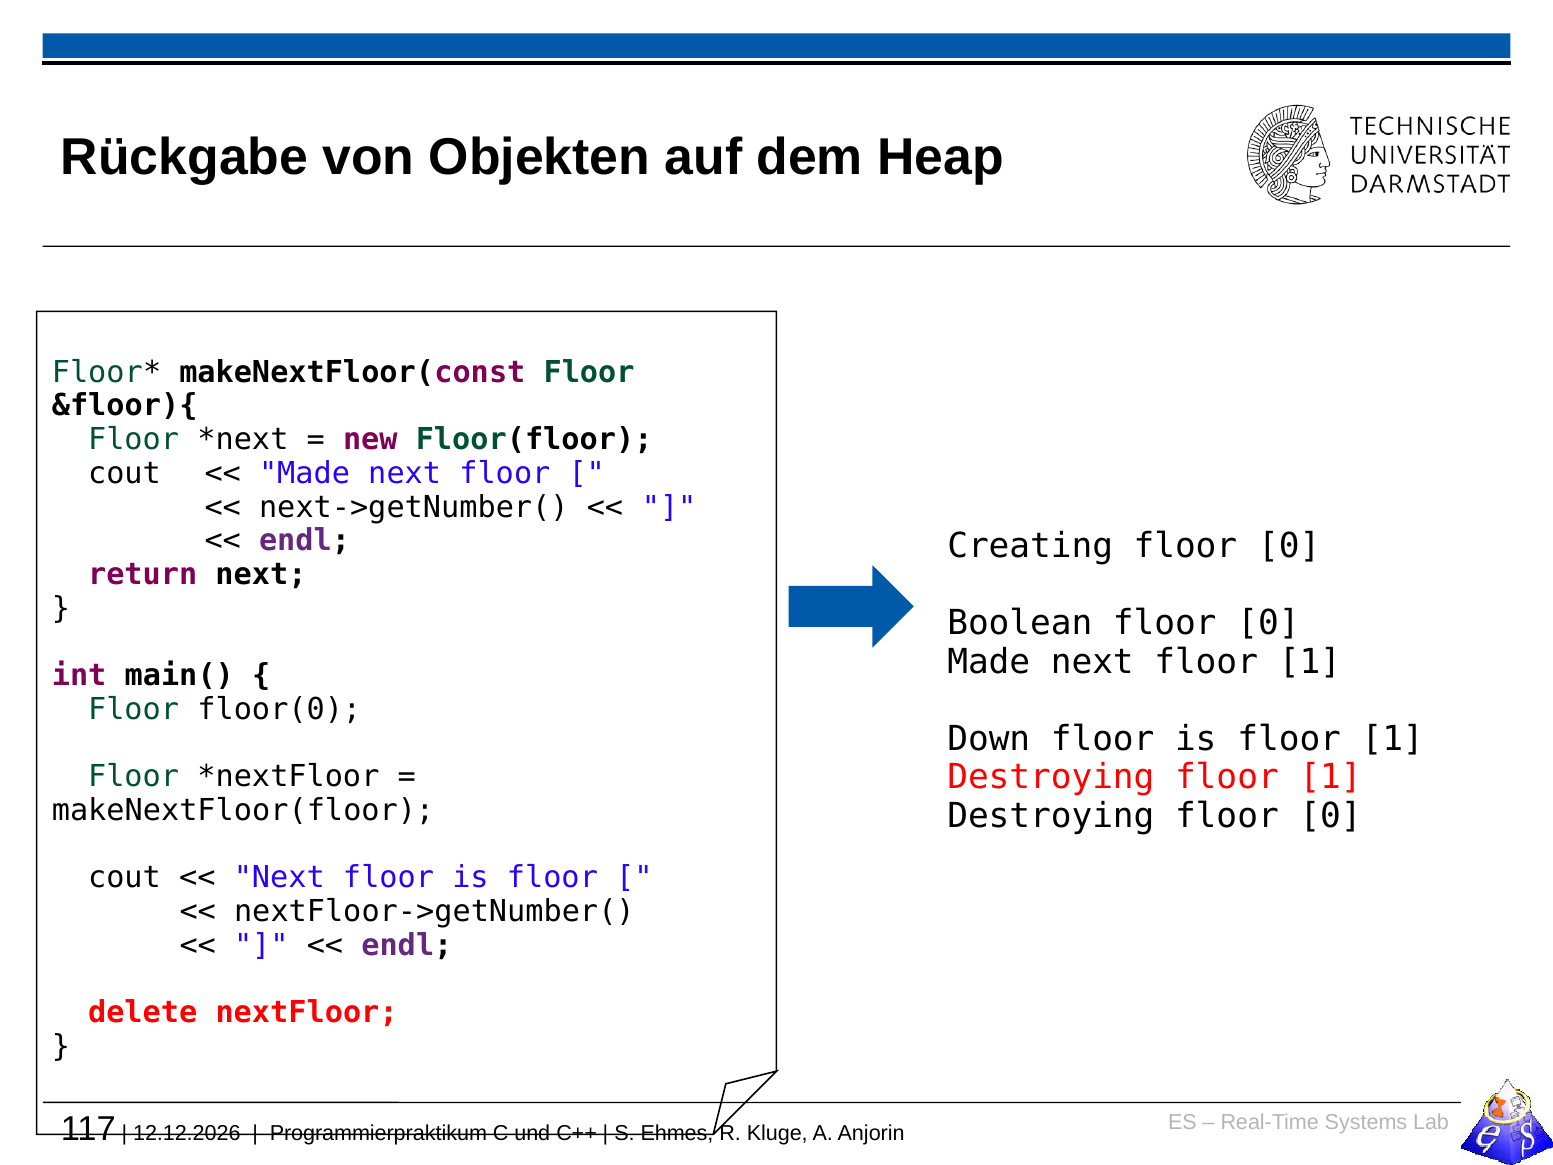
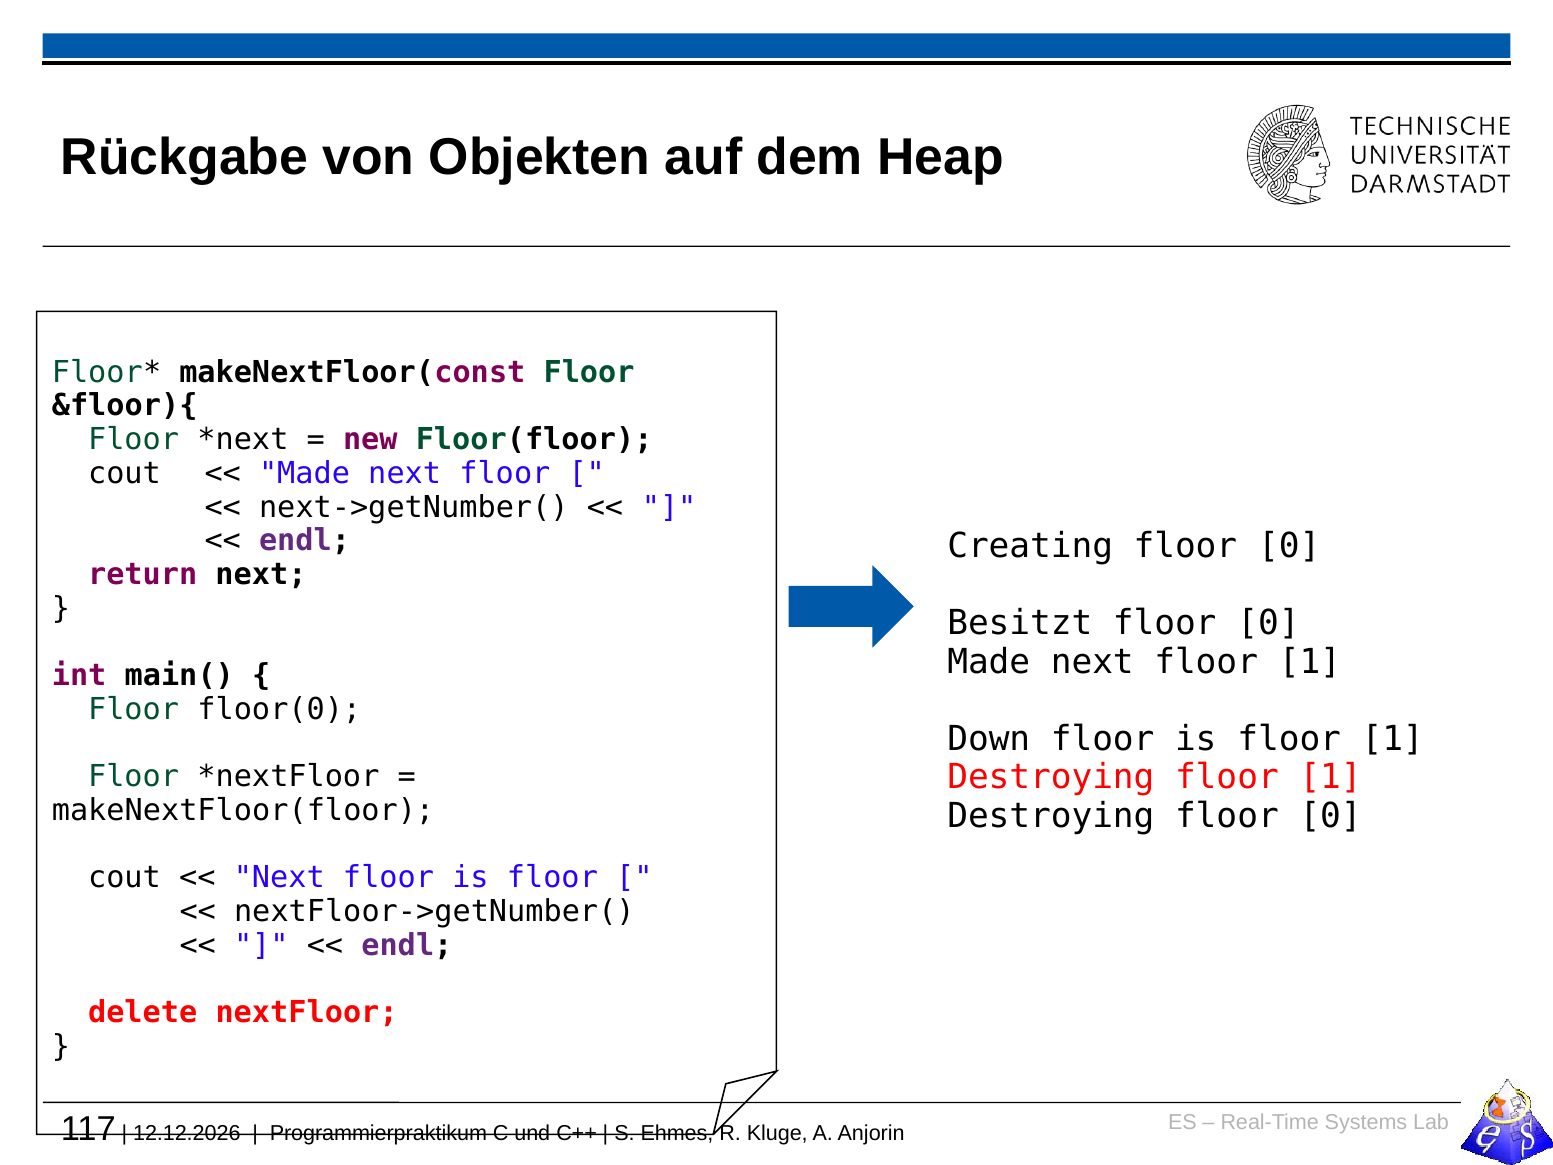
Boolean: Boolean -> Besitzt (1020, 623)
